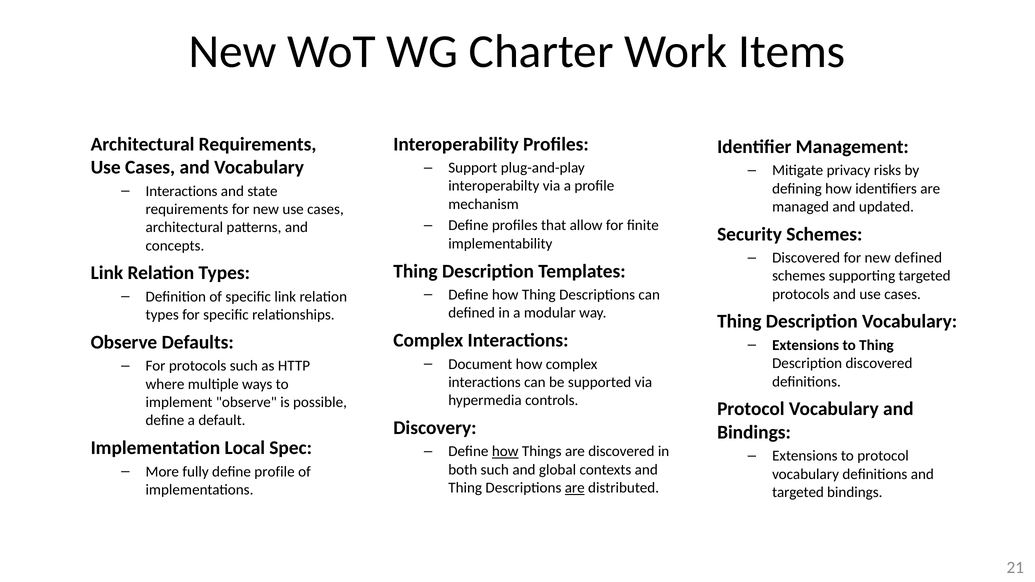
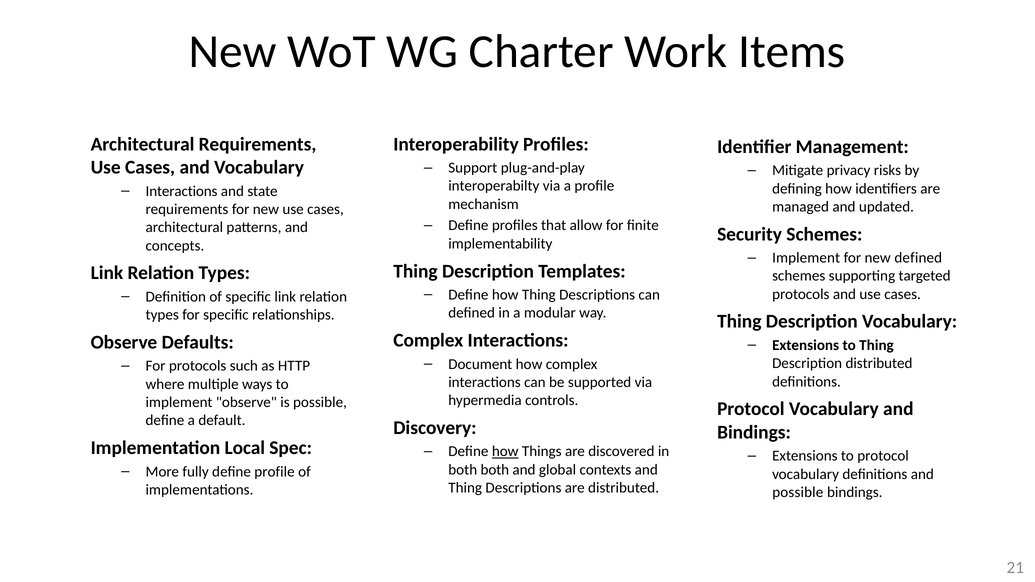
Discovered: Discovered -> Implement (806, 258)
Description discovered: discovered -> distributed (879, 363)
both such: such -> both (495, 470)
are underline: present -> none (575, 488)
targeted: targeted -> possible (798, 492)
